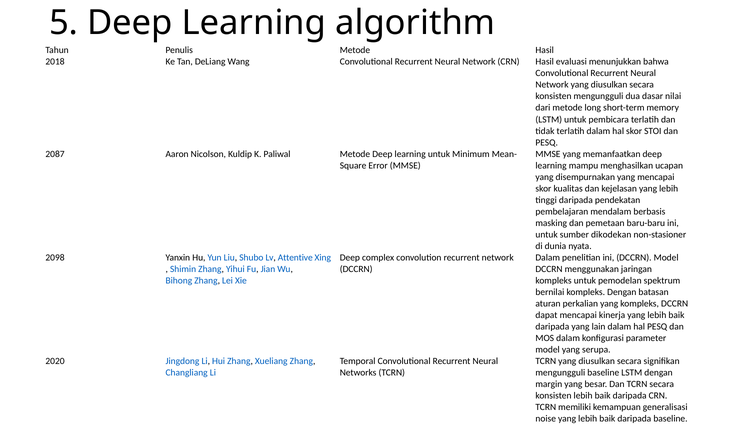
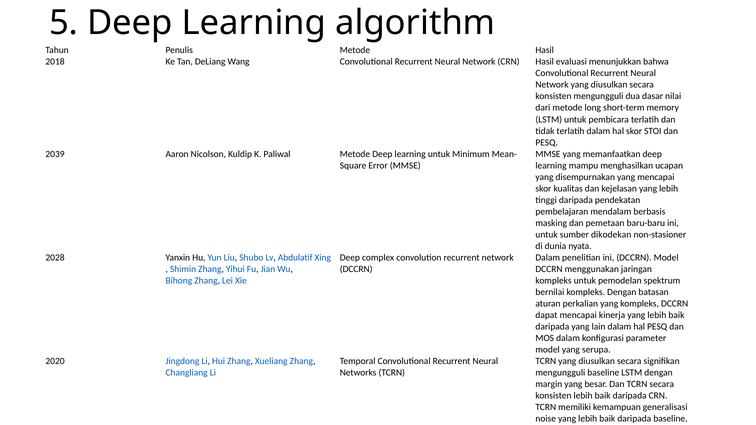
2087: 2087 -> 2039 (55, 154)
2098: 2098 -> 2028 (55, 258)
Attentive: Attentive -> Abdulatif (295, 258)
